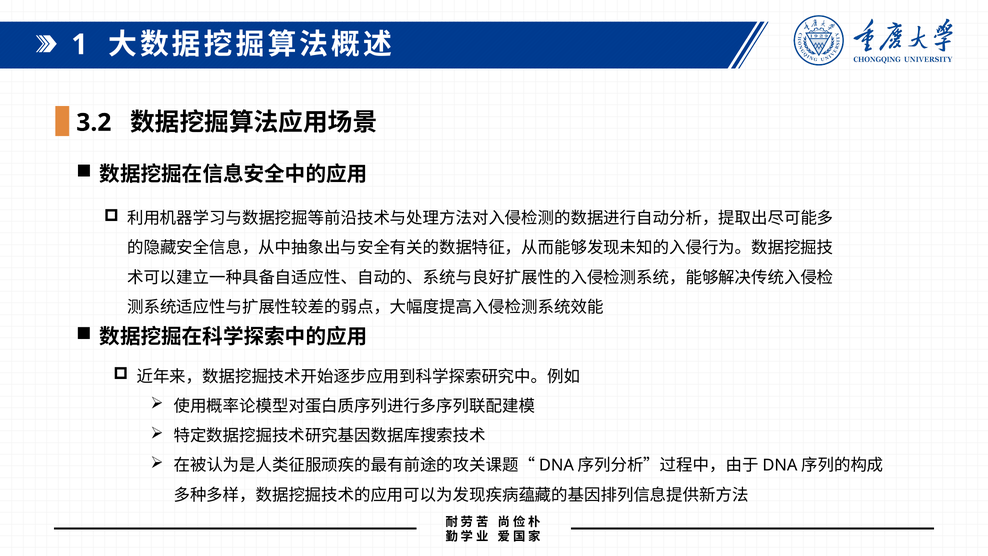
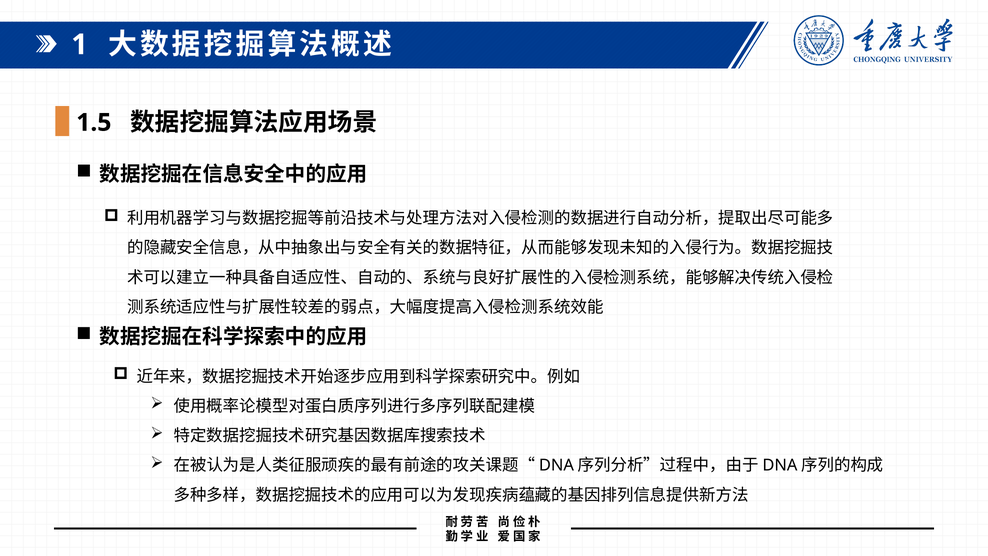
3.2: 3.2 -> 1.5 (94, 123)
